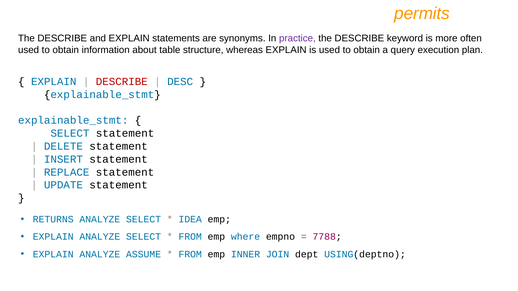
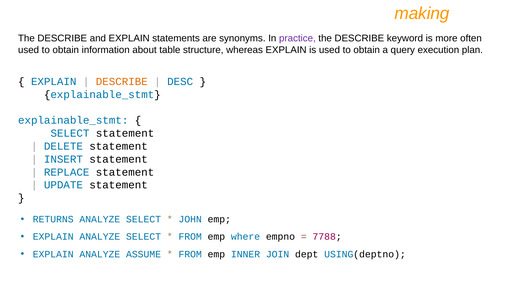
permits: permits -> making (422, 13)
DESCRIBE colour: red -> orange (122, 82)
IDEA: IDEA -> JOHN (190, 220)
